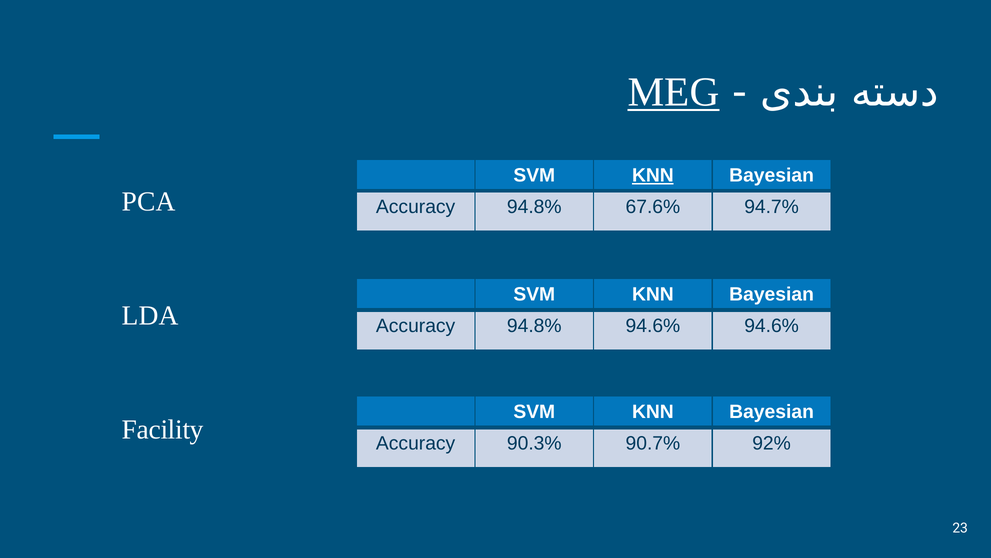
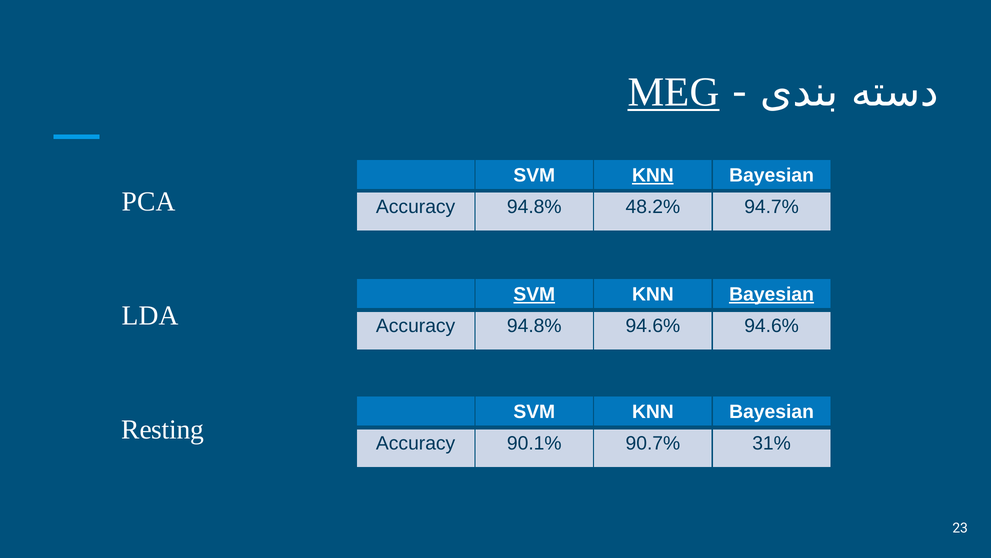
67.6%: 67.6% -> 48.2% (653, 207)
SVM underline: none -> present (534, 294)
Bayesian underline: none -> present (772, 294)
Facility: Facility -> Resting (163, 429)
90.3%: 90.3% -> 90.1% (534, 443)
92%: 92% -> 31% (772, 443)
